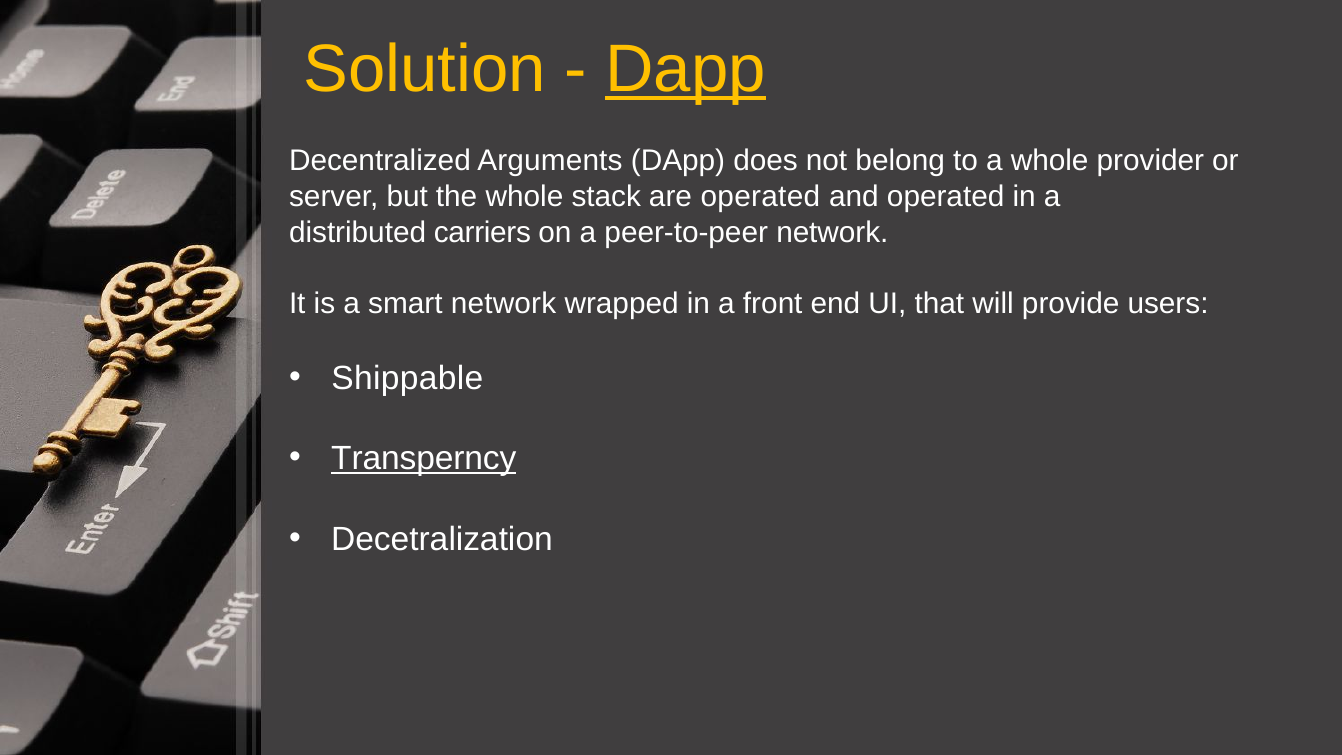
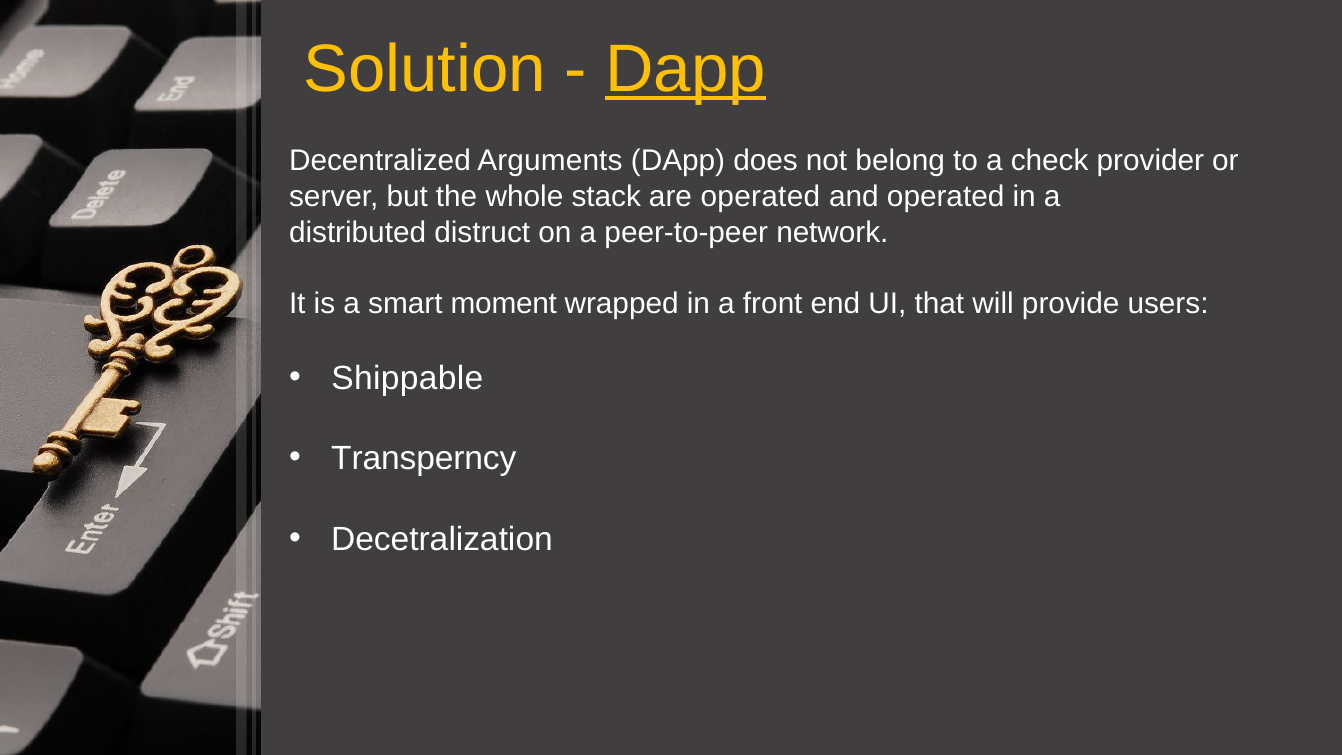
a whole: whole -> check (1050, 161)
carriers: carriers -> distruct (482, 232)
smart network: network -> moment (504, 304)
Transperncy underline: present -> none (424, 459)
